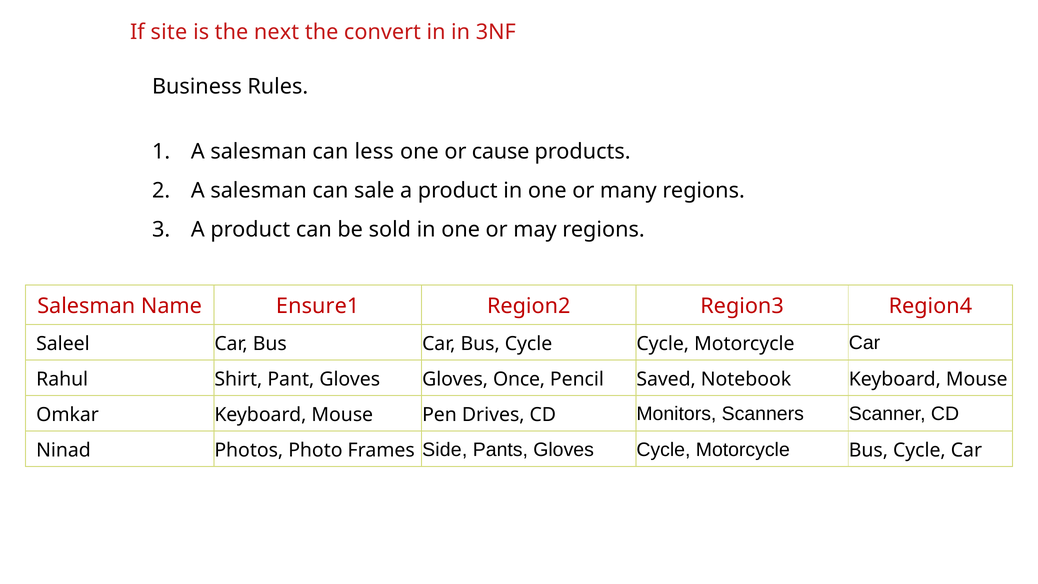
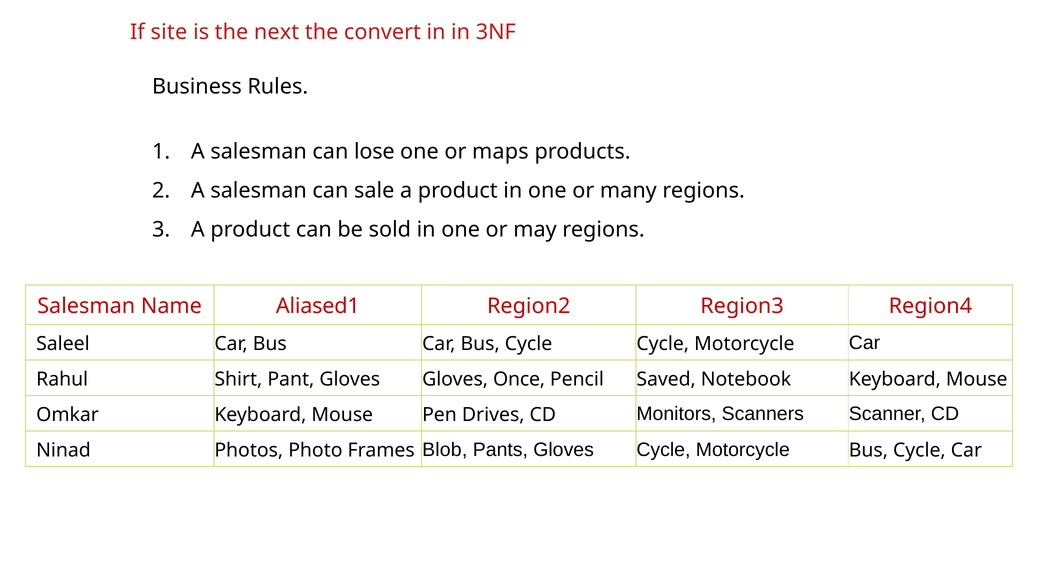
less: less -> lose (374, 152)
cause: cause -> maps (500, 152)
Ensure1: Ensure1 -> Aliased1 (318, 306)
Side: Side -> Blob (445, 450)
